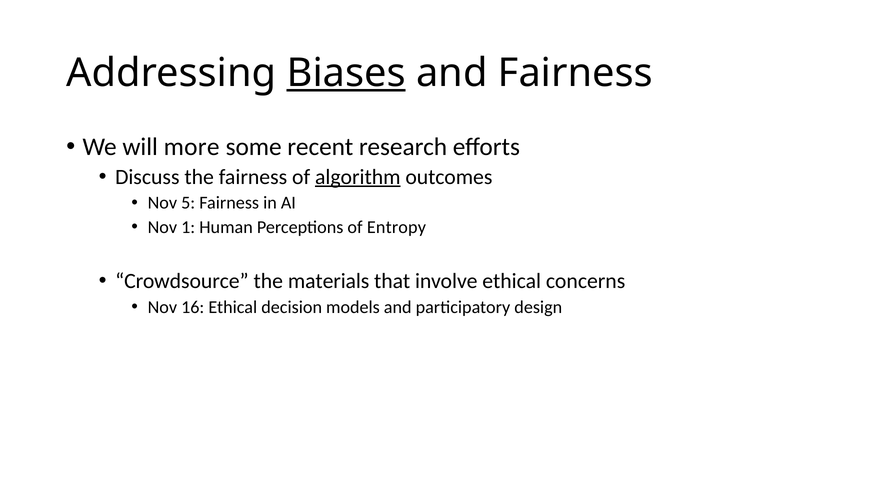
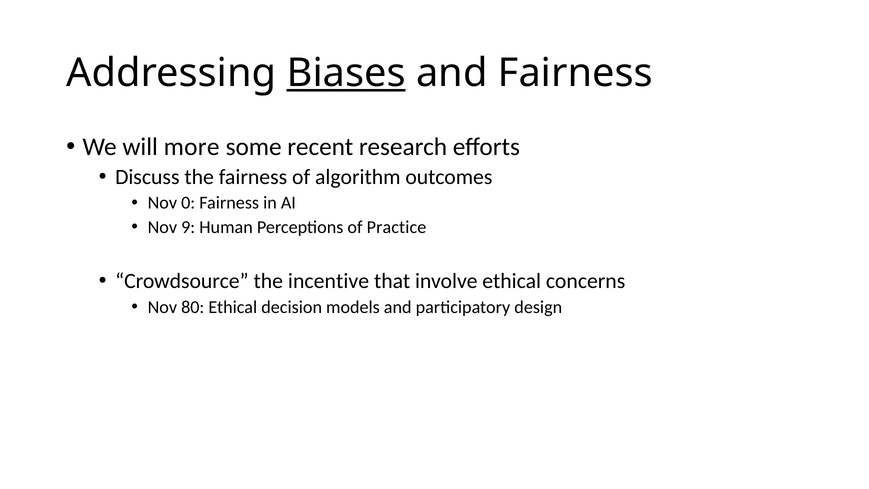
algorithm underline: present -> none (358, 177)
5: 5 -> 0 (188, 203)
1: 1 -> 9 (188, 227)
Entropy: Entropy -> Practice (396, 227)
materials: materials -> incentive (329, 281)
16: 16 -> 80 (193, 307)
